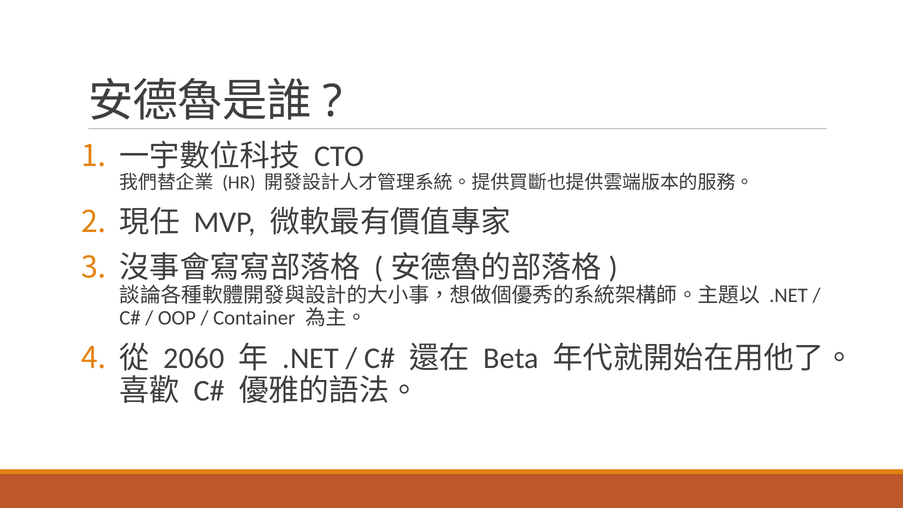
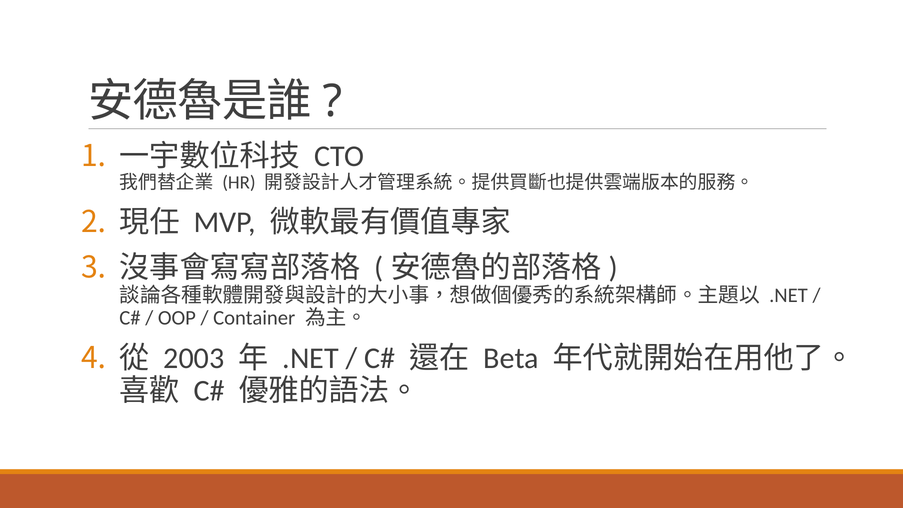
2060: 2060 -> 2003 (194, 358)
